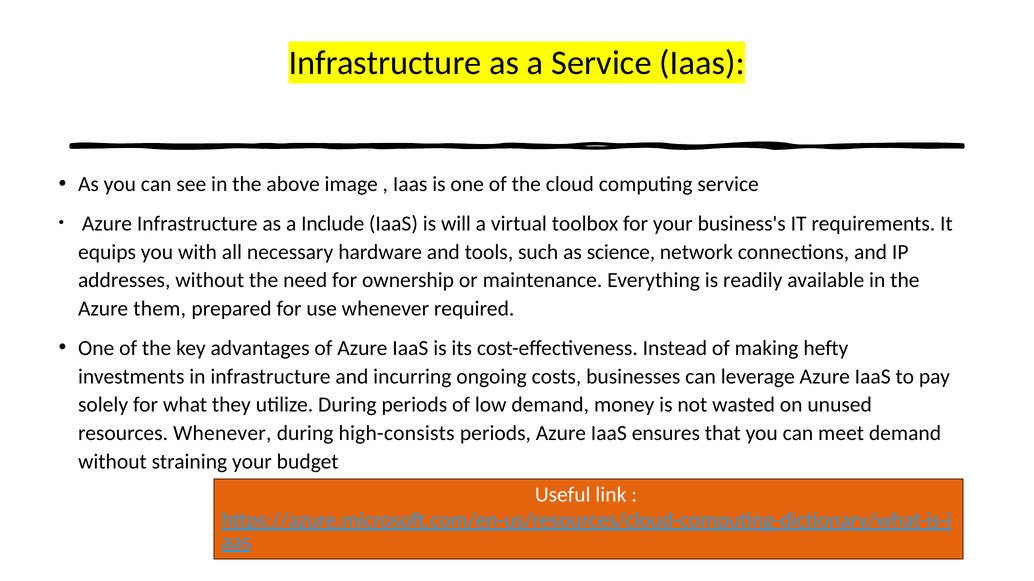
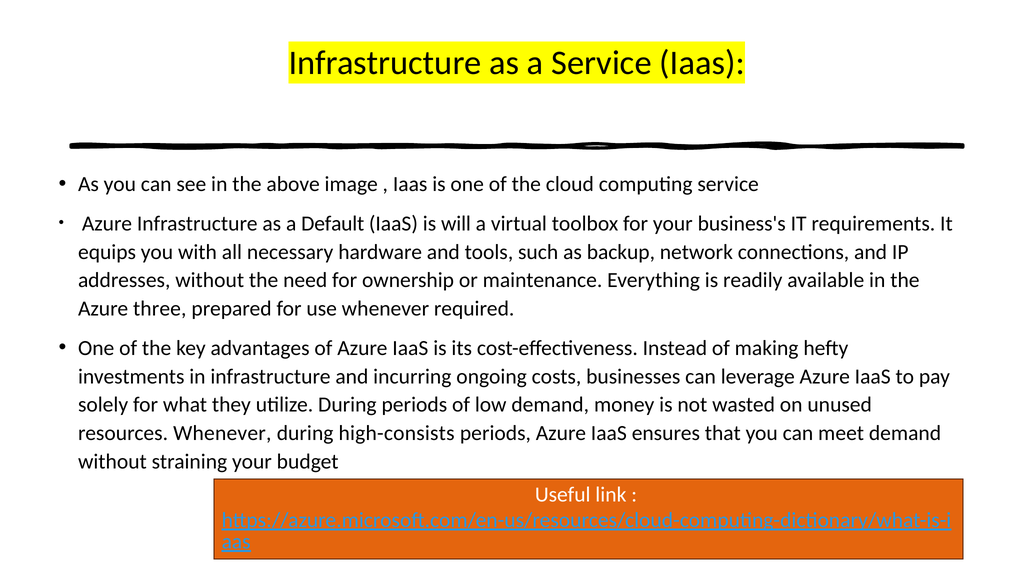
Include: Include -> Default (333, 224)
science: science -> backup (621, 252)
them: them -> three (160, 309)
